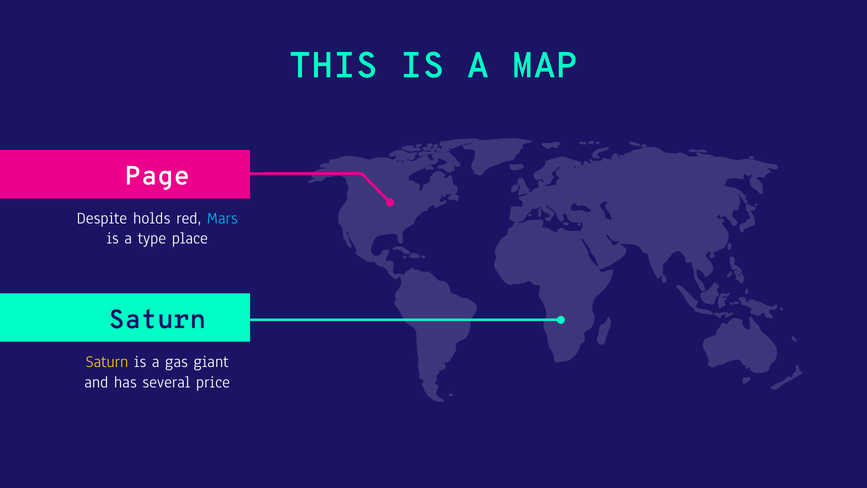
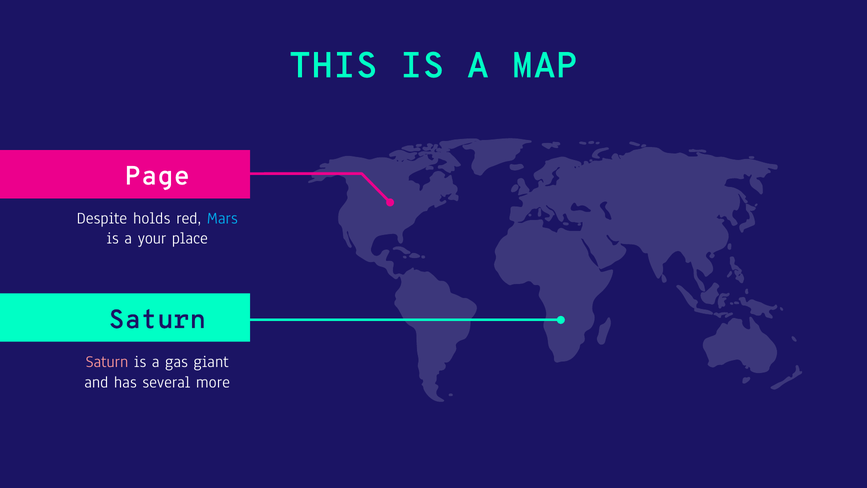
type: type -> your (152, 238)
Saturn colour: yellow -> pink (107, 361)
price: price -> more (213, 382)
